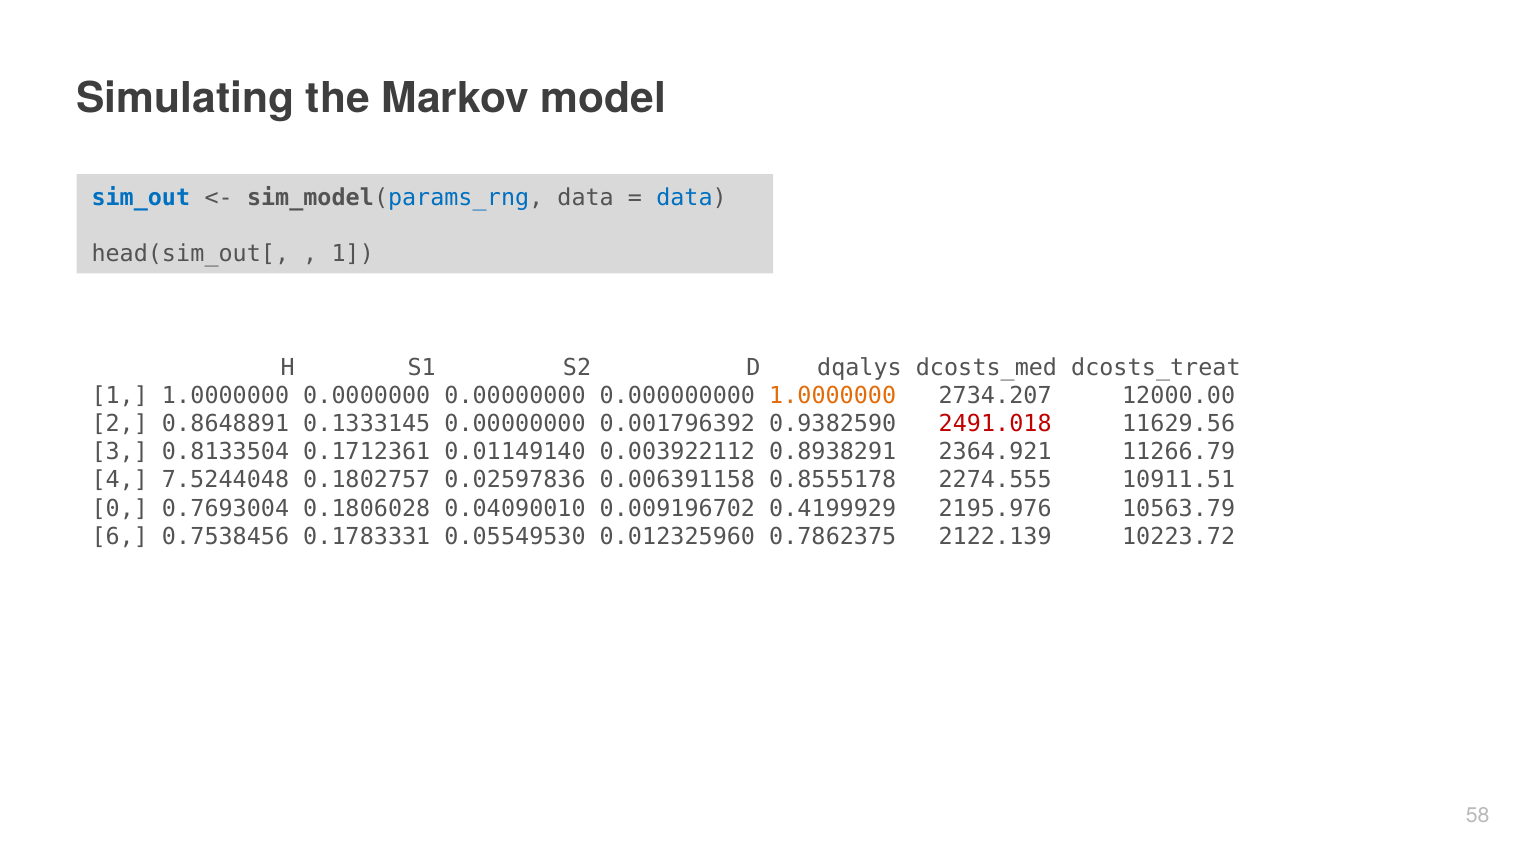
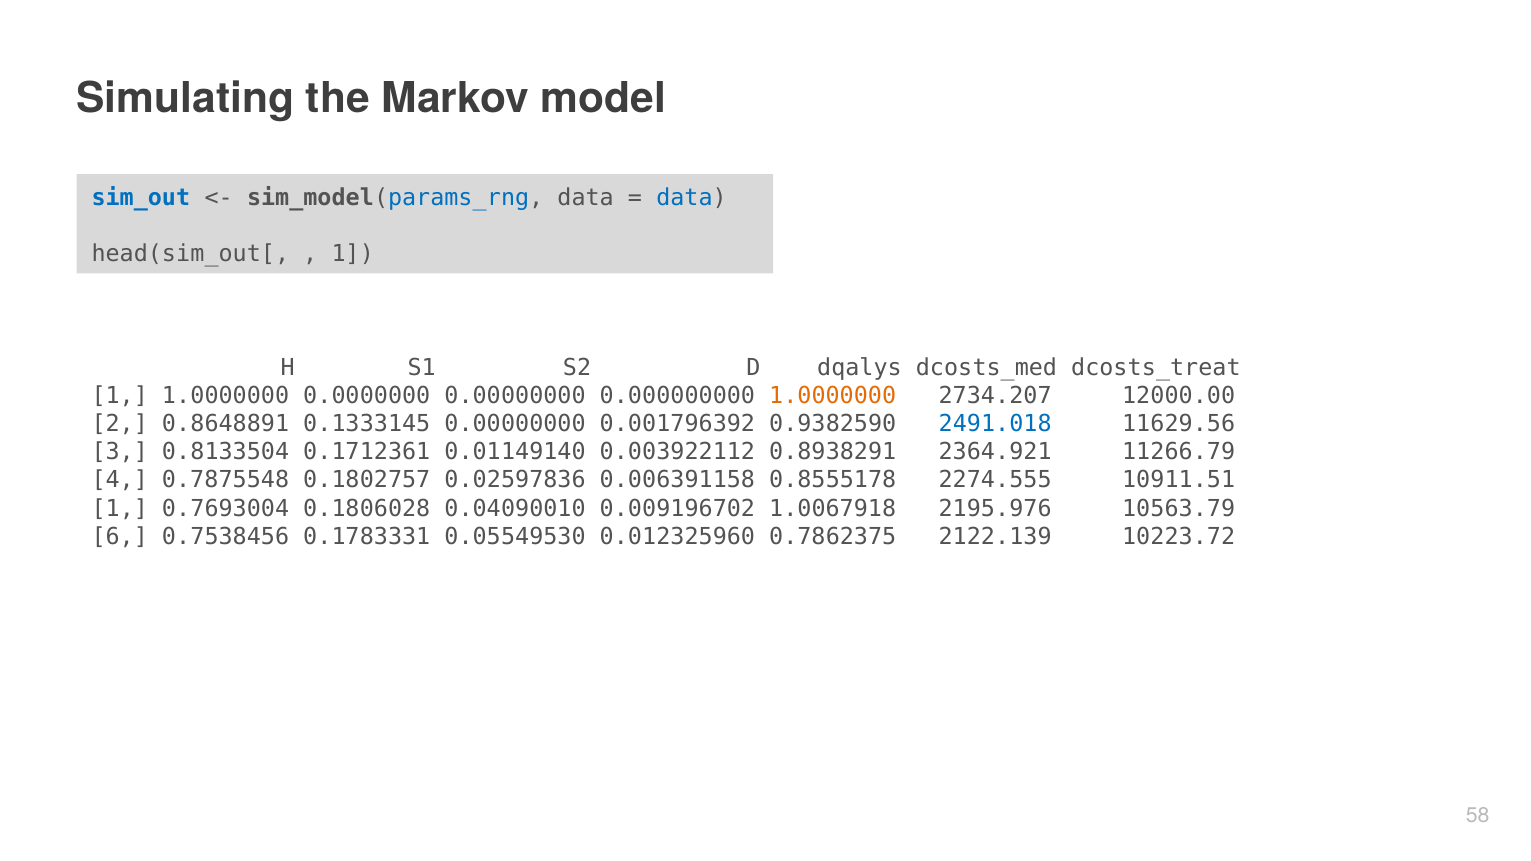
2491.018 colour: red -> blue (995, 424)
7.5244048: 7.5244048 -> 0.7875548 (226, 480)
0: 0 -> 1 (120, 508)
0.4199929: 0.4199929 -> 1.0067918 (833, 508)
